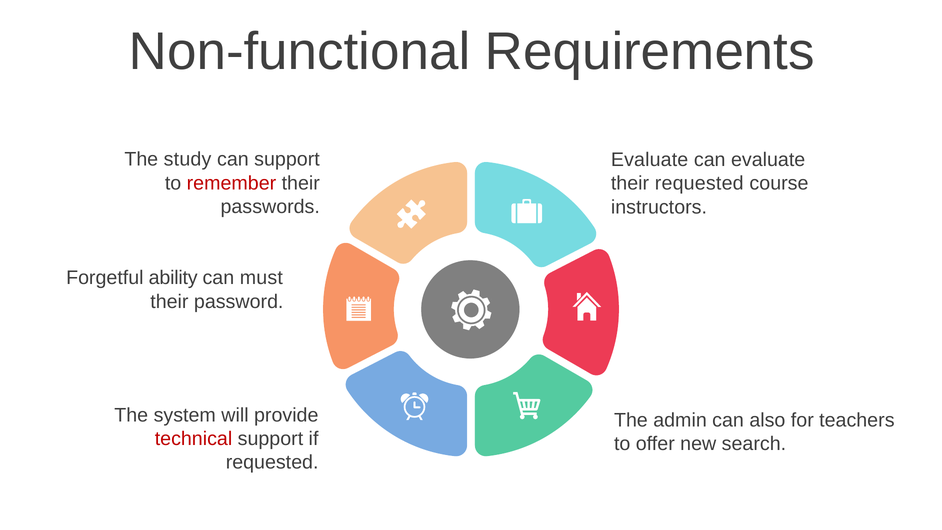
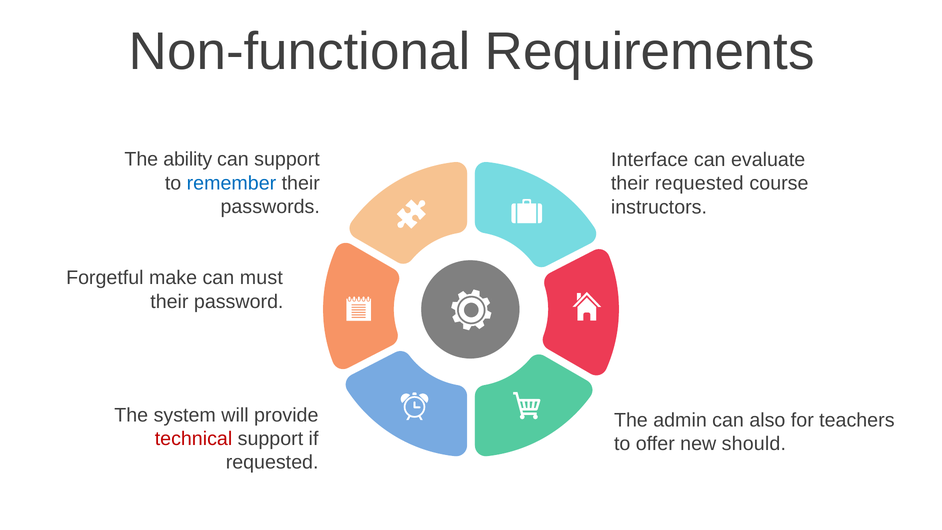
study: study -> ability (188, 159)
Evaluate: Evaluate -> Interface (650, 160)
remember colour: red -> blue (231, 183)
ability: ability -> make (173, 278)
search: search -> should (754, 444)
